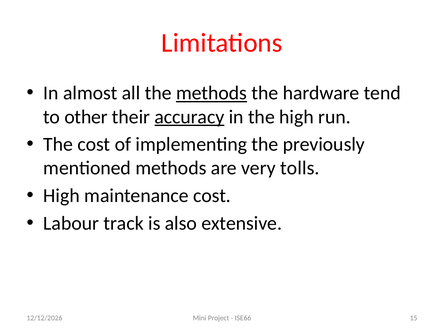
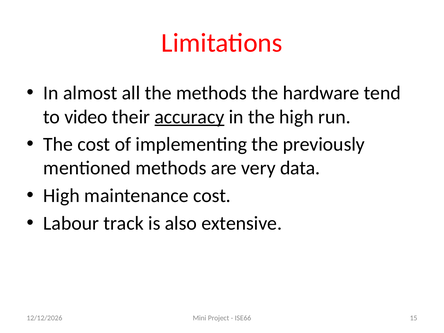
methods underline: present -> none (212, 93)
other: other -> video (86, 117)
tolls: tolls -> data (300, 168)
